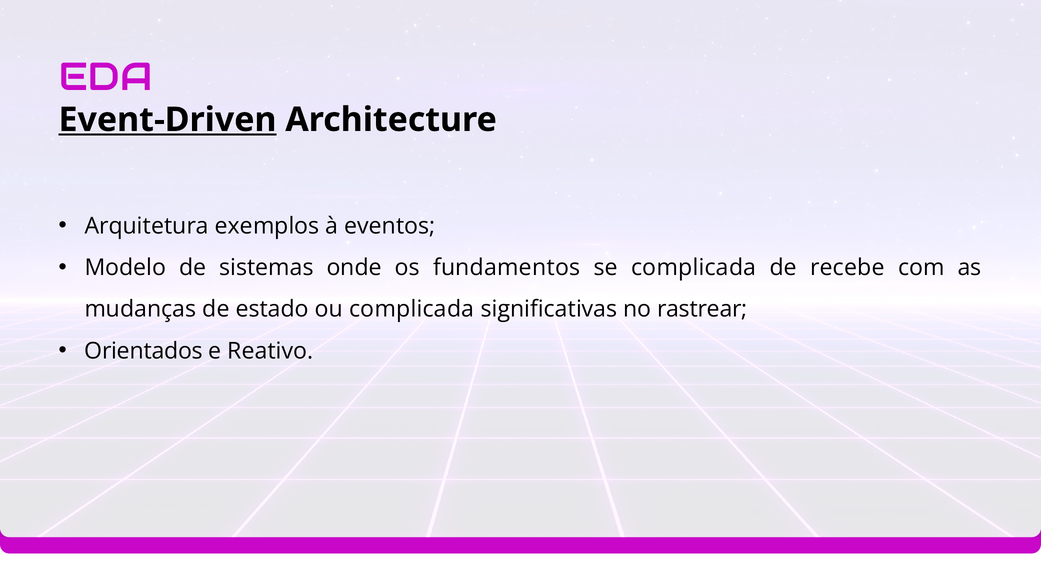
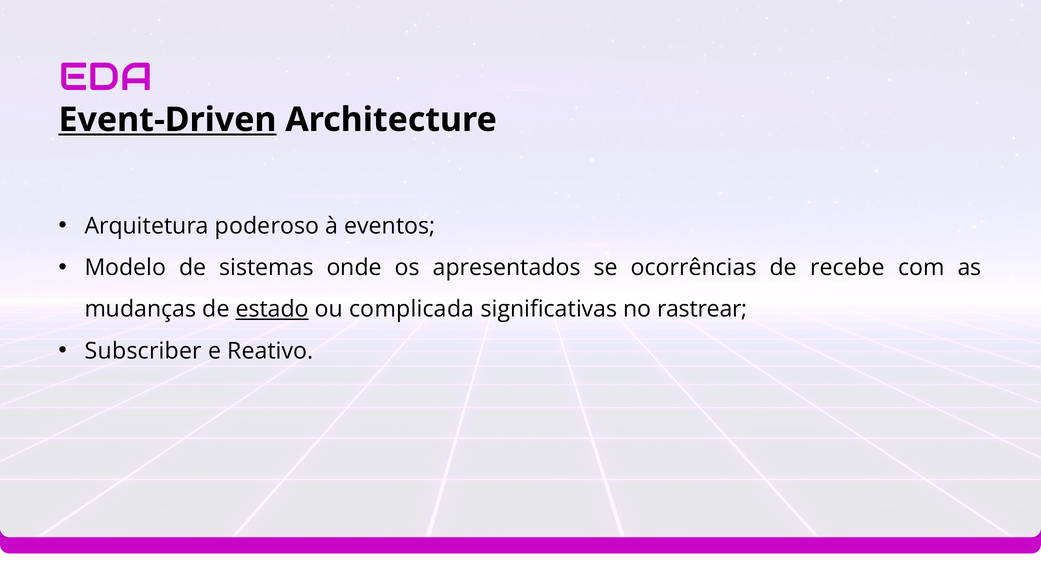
exemplos: exemplos -> poderoso (267, 226)
fundamentos: fundamentos -> apresentados (507, 267)
se complicada: complicada -> ocorrências (694, 267)
estado underline: none -> present (272, 309)
Orientados: Orientados -> Subscriber (143, 351)
